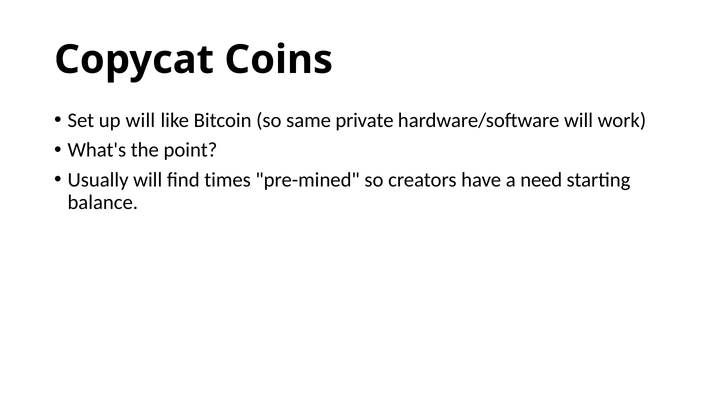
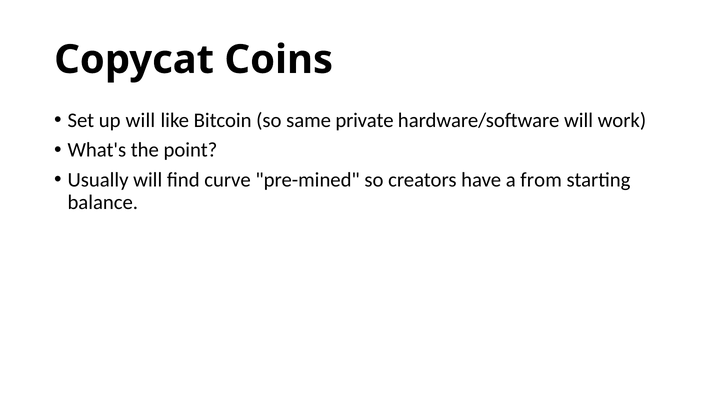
times: times -> curve (228, 180)
need: need -> from (541, 180)
